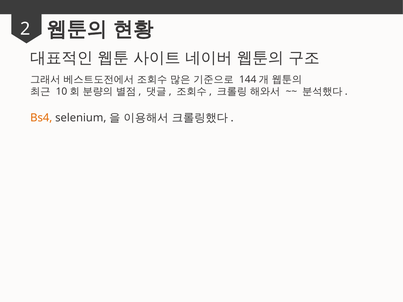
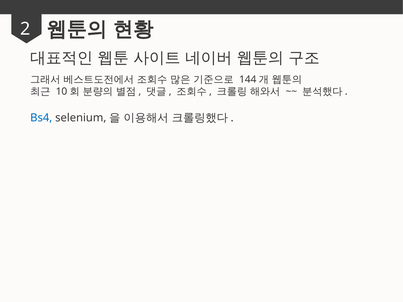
Bs4 colour: orange -> blue (41, 118)
